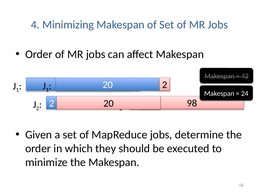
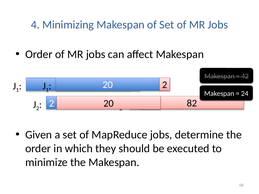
98: 98 -> 82 (192, 103)
